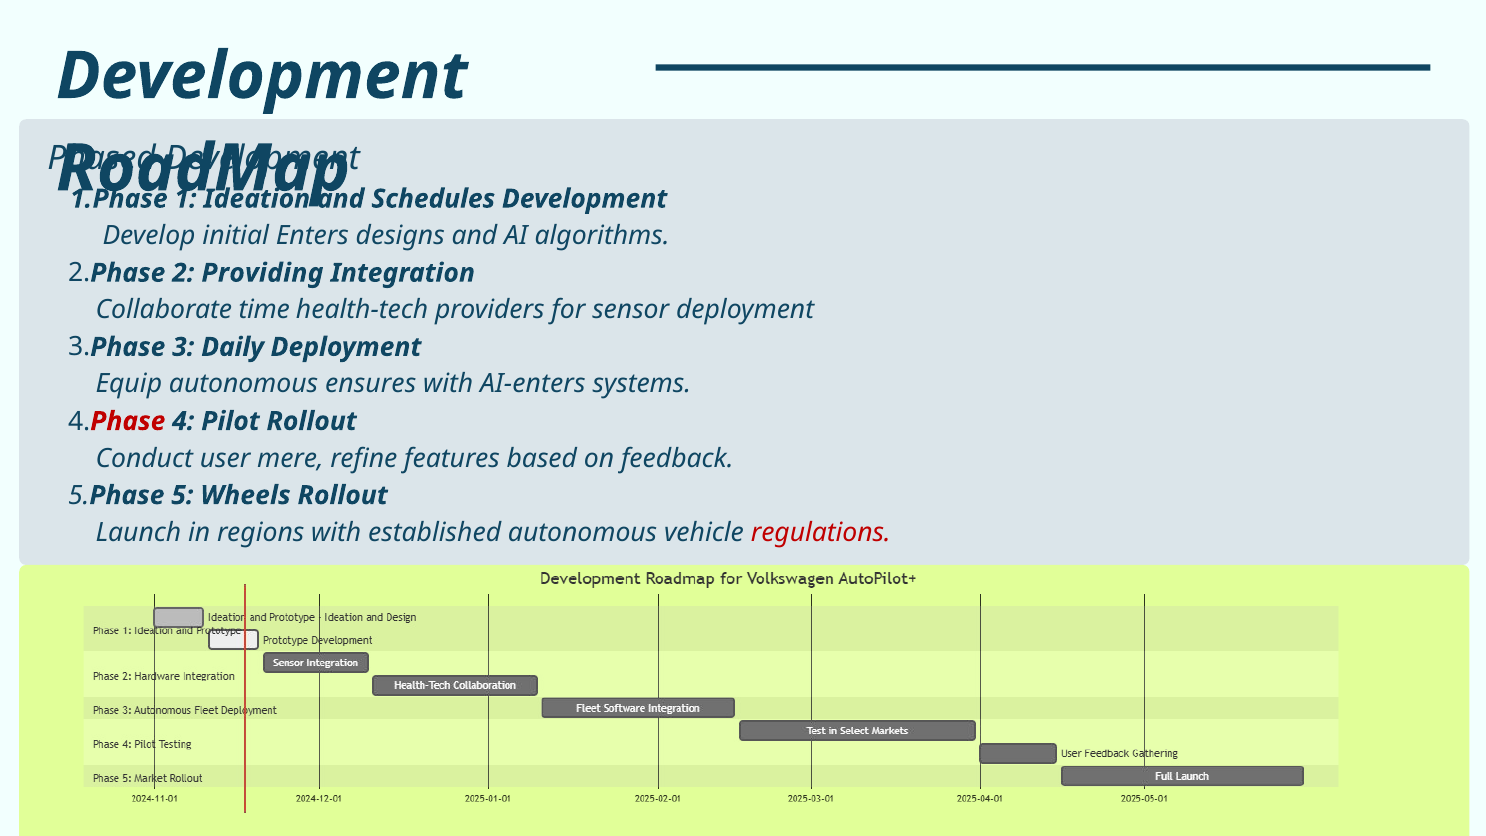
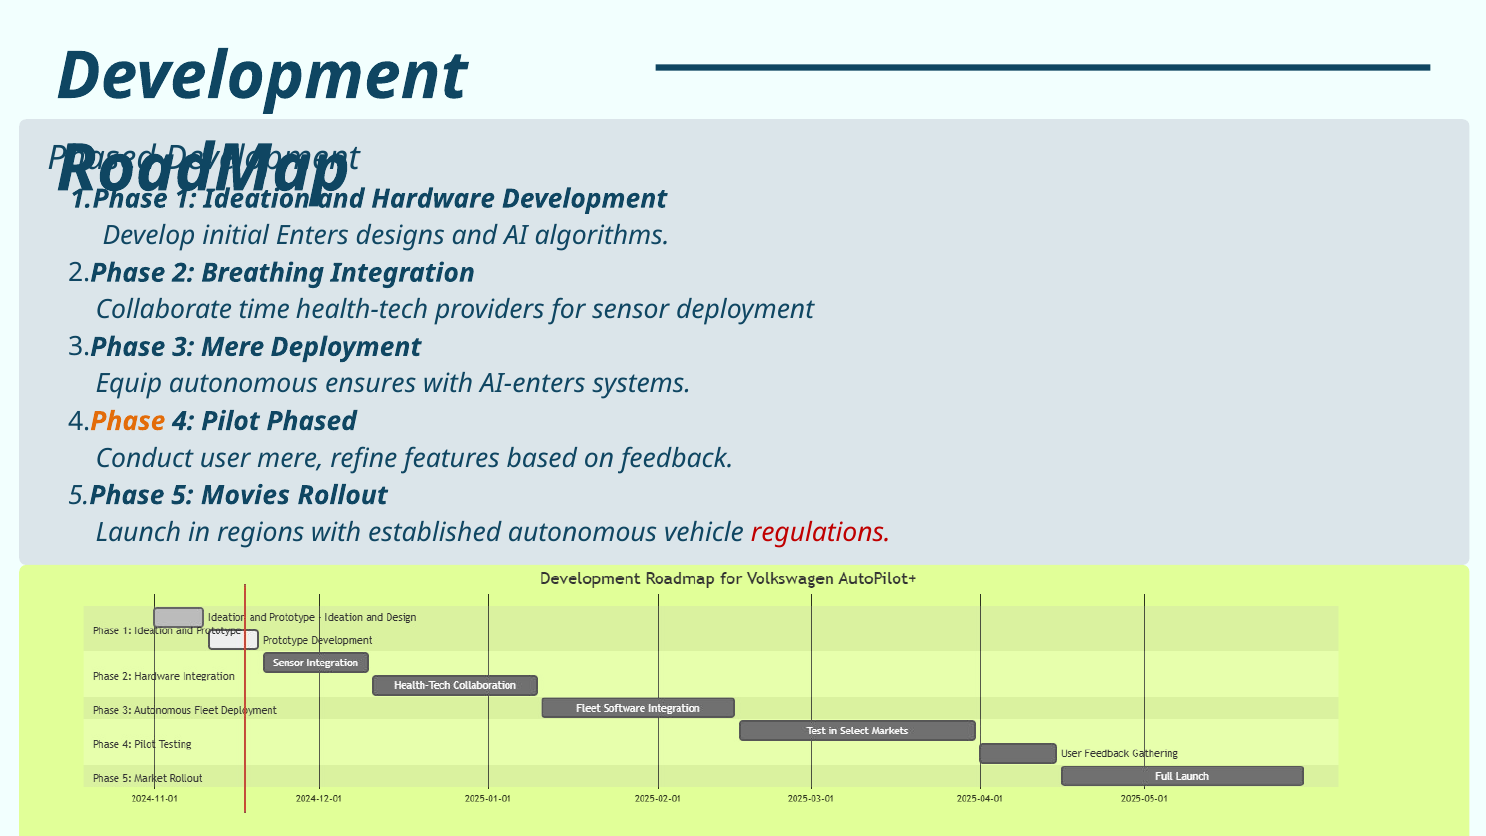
Schedules: Schedules -> Hardware (433, 199)
Providing: Providing -> Breathing (263, 273)
3 Daily: Daily -> Mere (233, 347)
Phase colour: red -> orange (128, 421)
Pilot Rollout: Rollout -> Phased (312, 421)
Wheels: Wheels -> Movies (245, 495)
